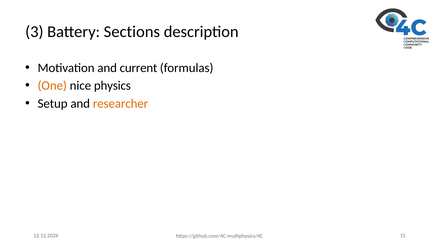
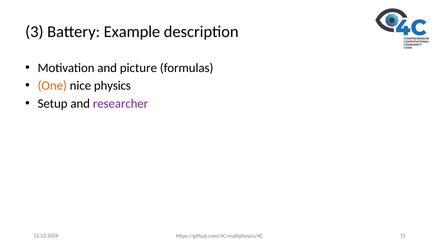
Sections: Sections -> Example (132, 32)
current: current -> picture (138, 68)
researcher colour: orange -> purple (121, 104)
